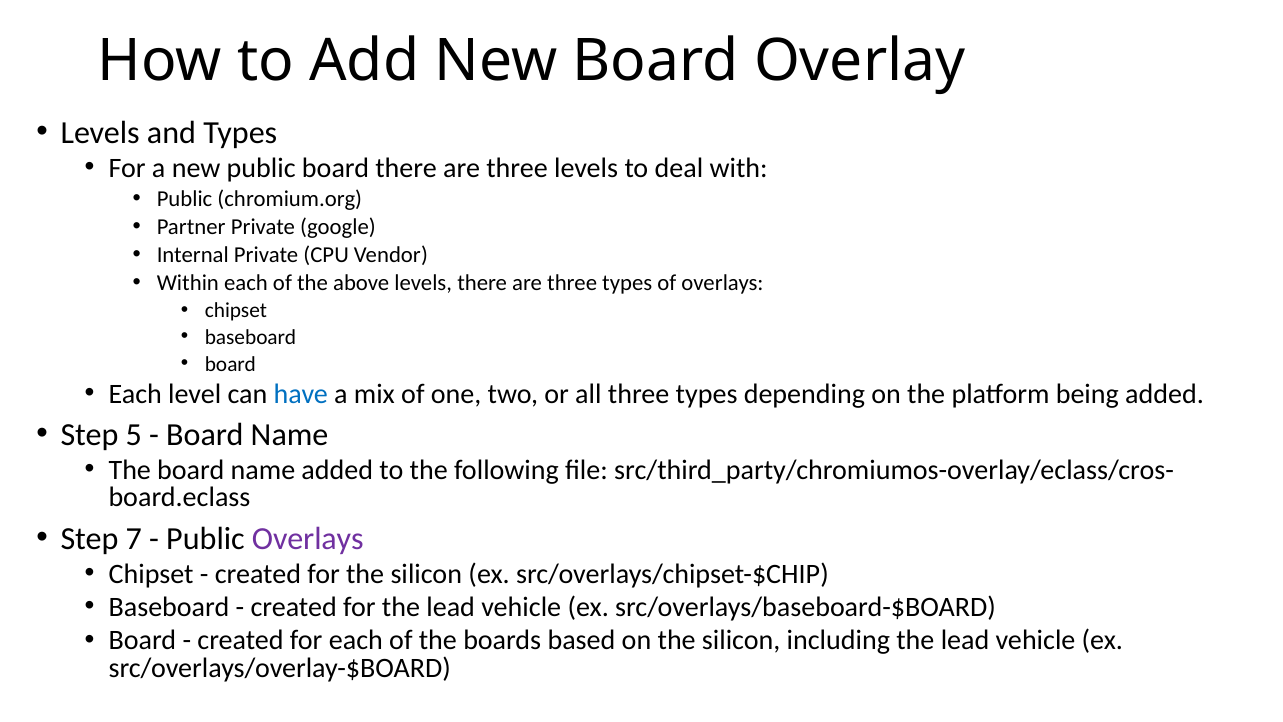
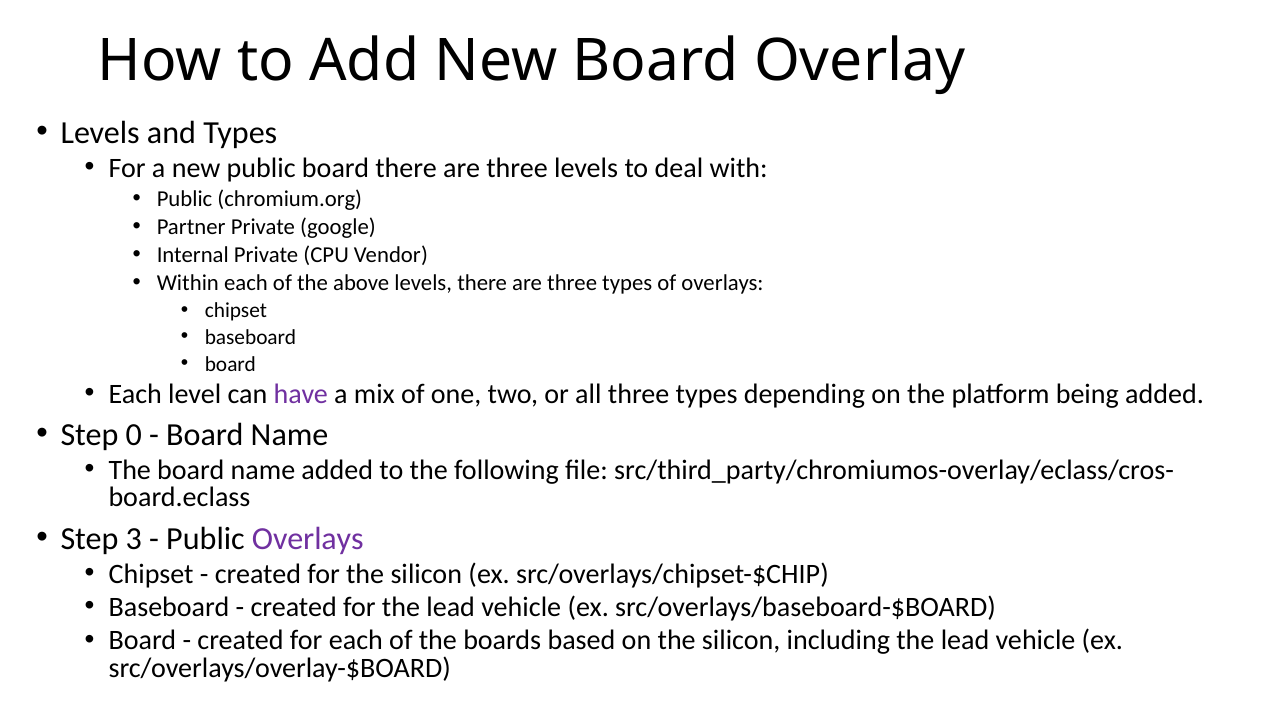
have colour: blue -> purple (301, 394)
5: 5 -> 0 (134, 435)
7: 7 -> 3 (134, 538)
